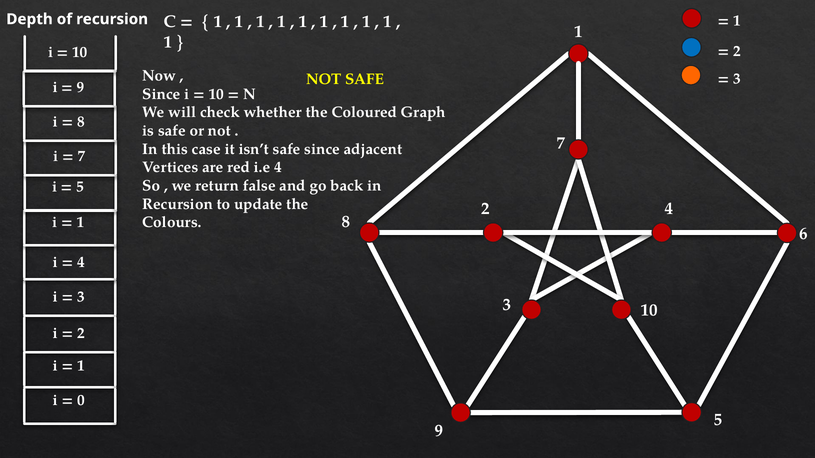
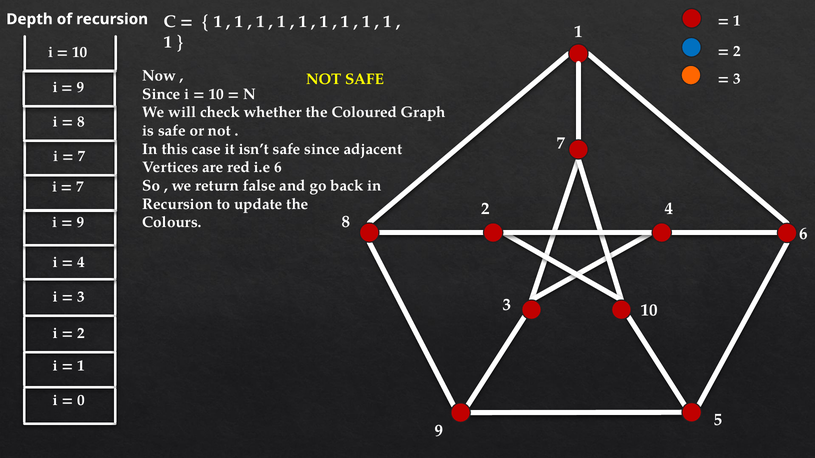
i.e 4: 4 -> 6 (278, 168)
5: 5 -> 7 (80, 187)
1: 1 -> 9 (81, 223)
